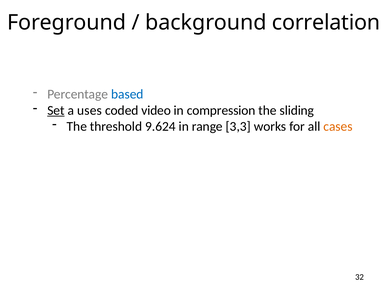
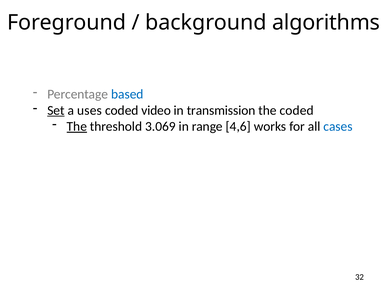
correlation: correlation -> algorithms (326, 23)
compression: compression -> transmission (221, 110)
the sliding: sliding -> coded (297, 110)
The underline: none -> present (77, 127)
9.624: 9.624 -> 3.069 (160, 127)
3,3: 3,3 -> 4,6 (238, 127)
cases colour: orange -> blue (338, 127)
